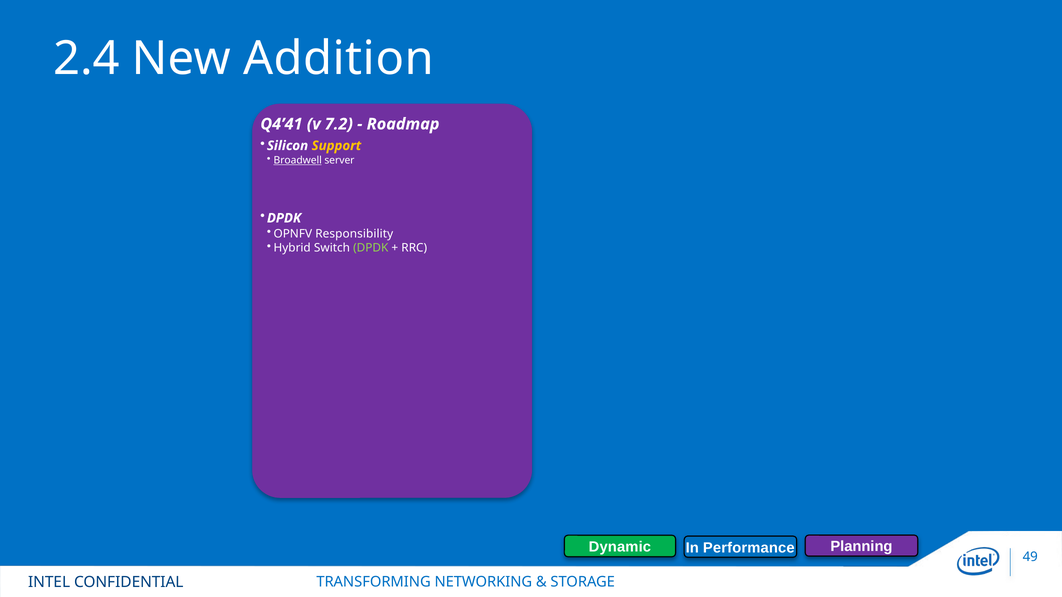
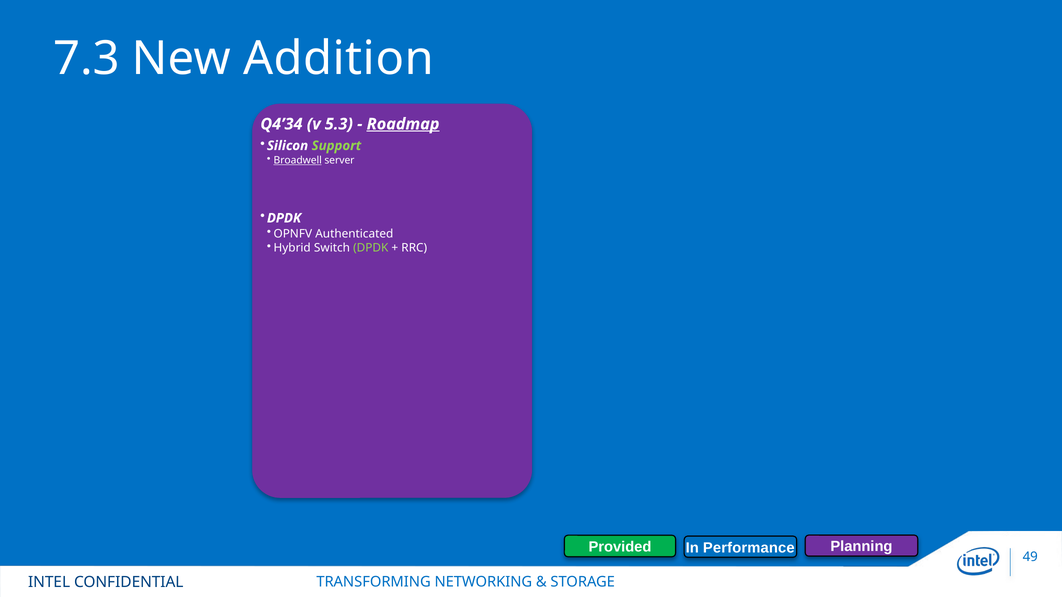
2.4: 2.4 -> 7.3 (86, 59)
Q4’41: Q4’41 -> Q4’34 (281, 124)
7.2: 7.2 -> 5.3 (339, 124)
Roadmap underline: none -> present (403, 124)
Support colour: yellow -> light green (336, 146)
Responsibility: Responsibility -> Authenticated (354, 234)
Dynamic: Dynamic -> Provided (620, 547)
